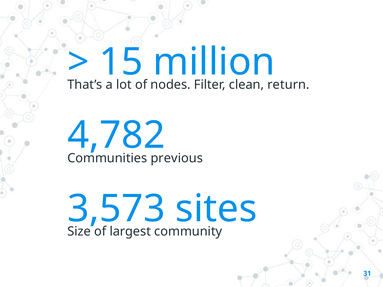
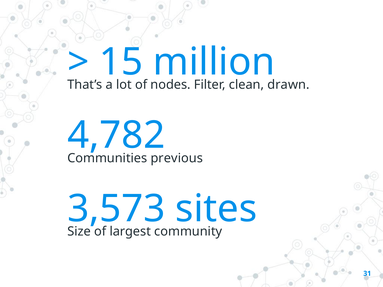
return: return -> drawn (288, 85)
